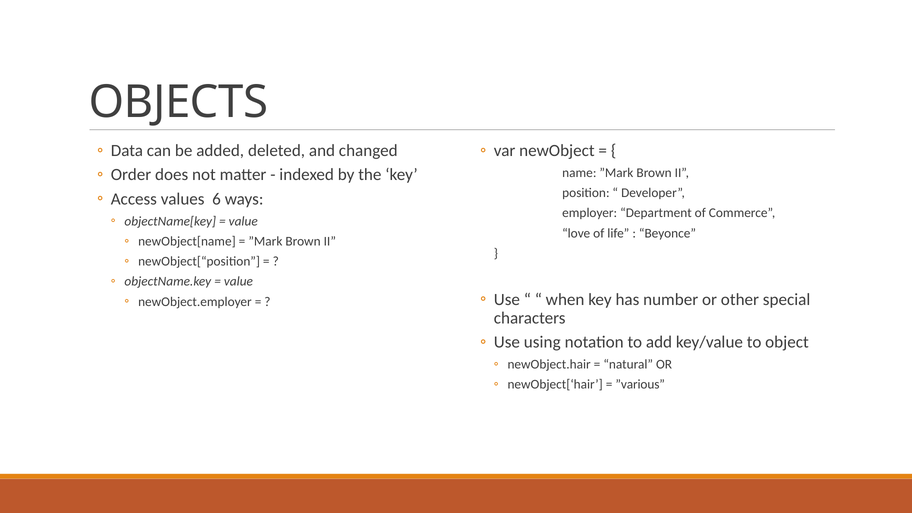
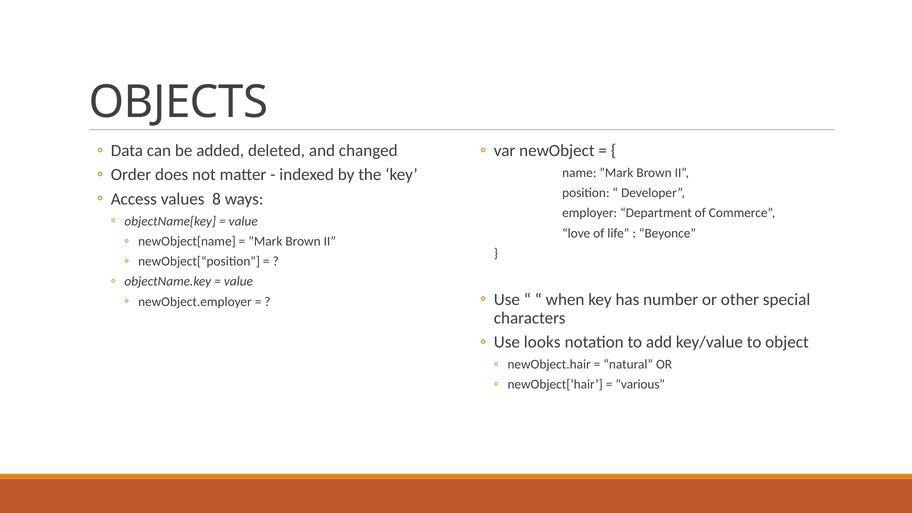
6: 6 -> 8 (217, 199)
using: using -> looks (542, 342)
